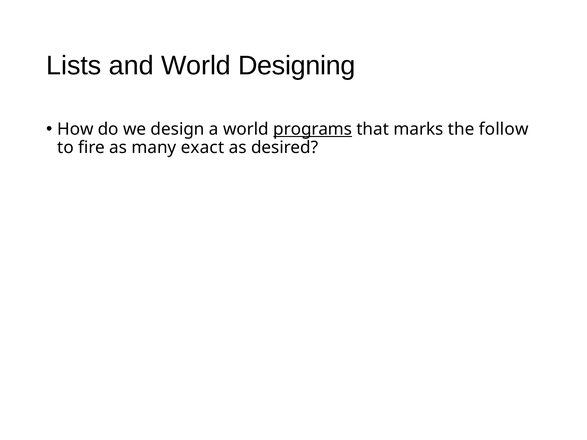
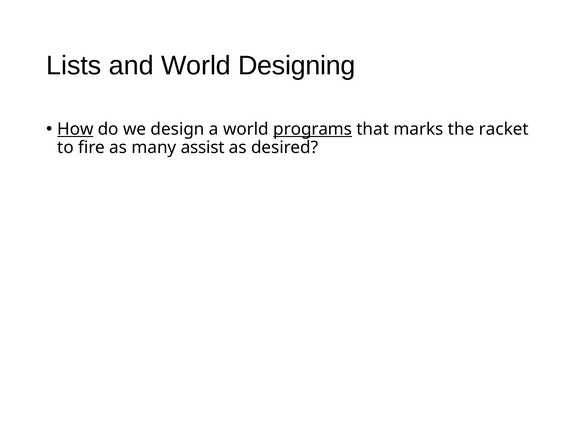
How underline: none -> present (75, 129)
follow: follow -> racket (504, 129)
exact: exact -> assist (203, 148)
